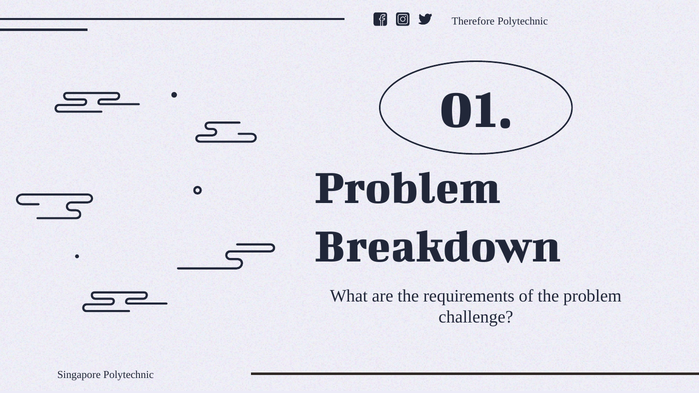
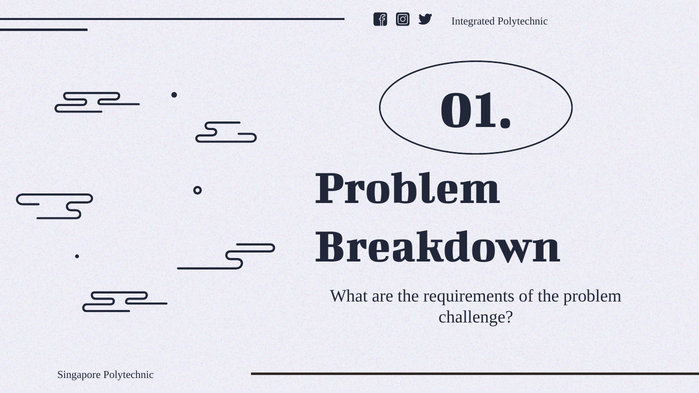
Therefore: Therefore -> Integrated (473, 21)
